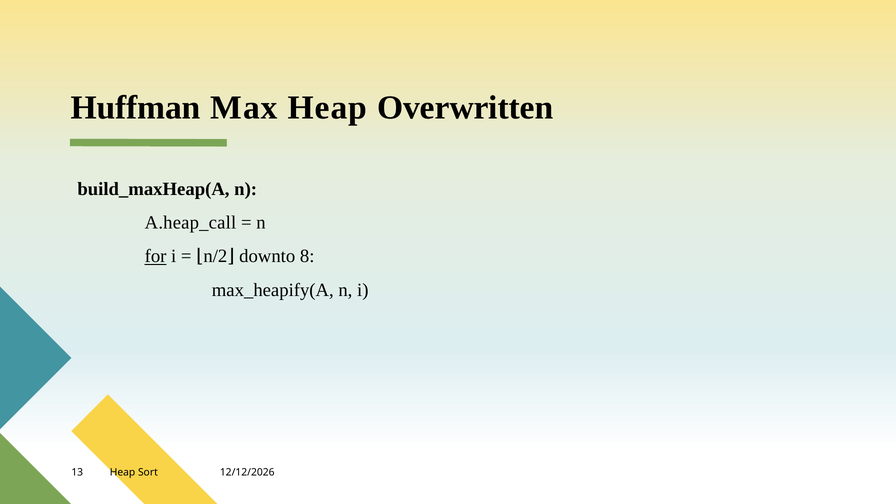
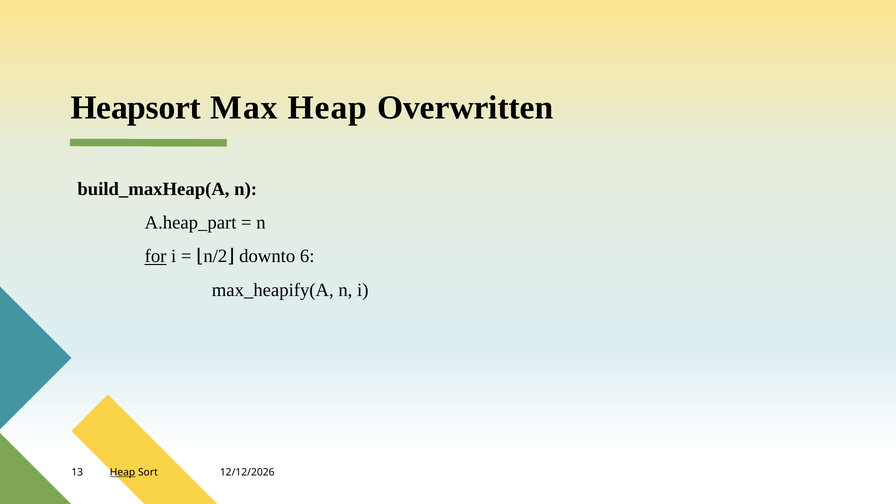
Huffman: Huffman -> Heapsort (136, 107)
A.heap_call: A.heap_call -> A.heap_part (191, 223)
8: 8 -> 6 (307, 256)
Heap underline: none -> present (123, 472)
